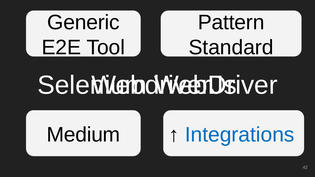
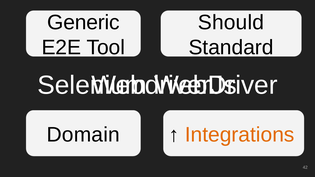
Pattern: Pattern -> Should (231, 22)
Medium: Medium -> Domain (83, 135)
Integrations colour: blue -> orange (240, 135)
